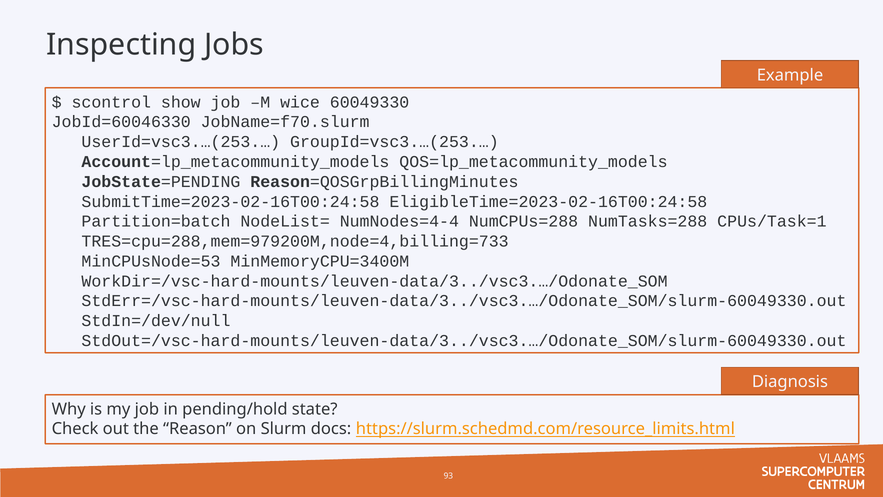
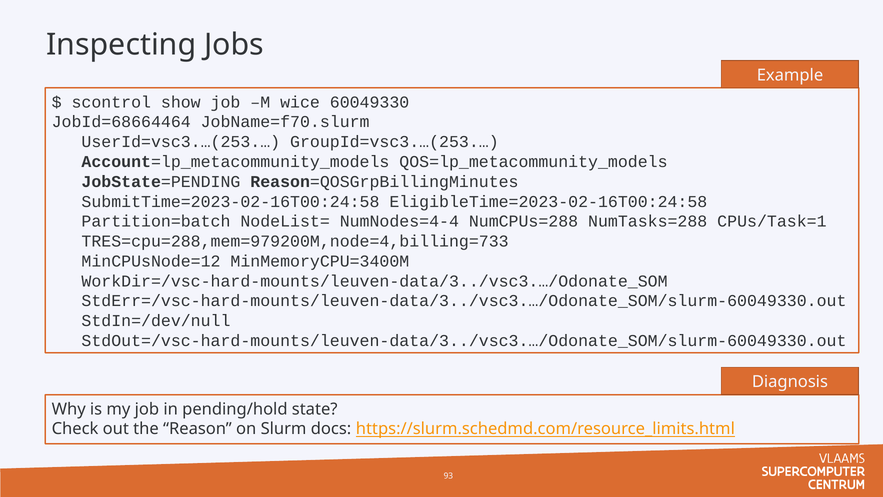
JobId=60046330: JobId=60046330 -> JobId=68664464 (121, 122)
MinCPUsNode=53: MinCPUsNode=53 -> MinCPUsNode=12 (151, 261)
